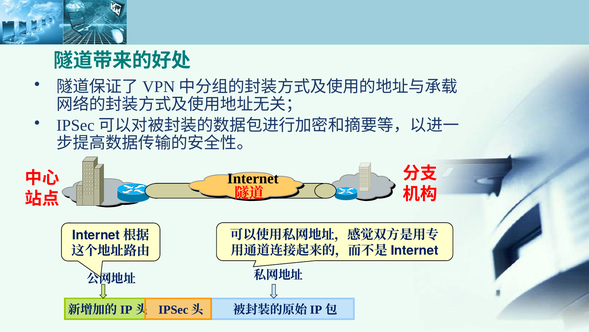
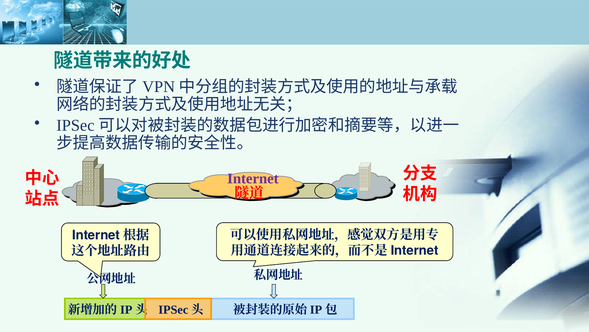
Internet colour: black -> purple (253, 178)
